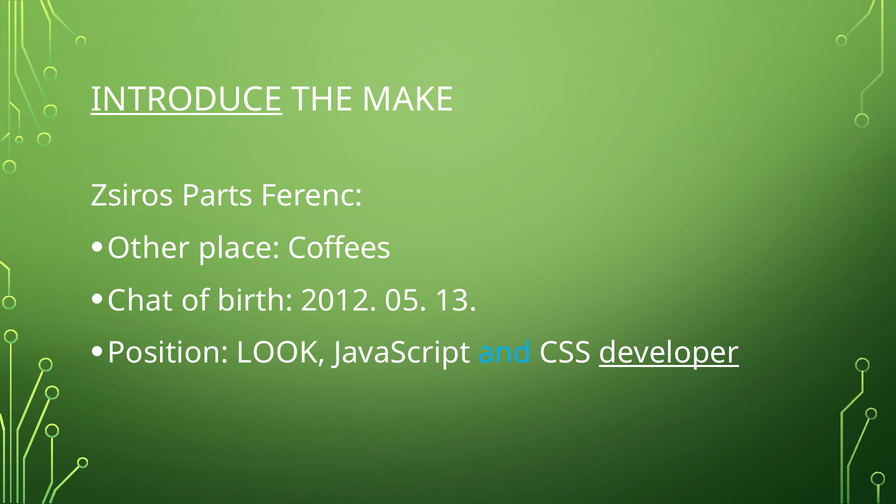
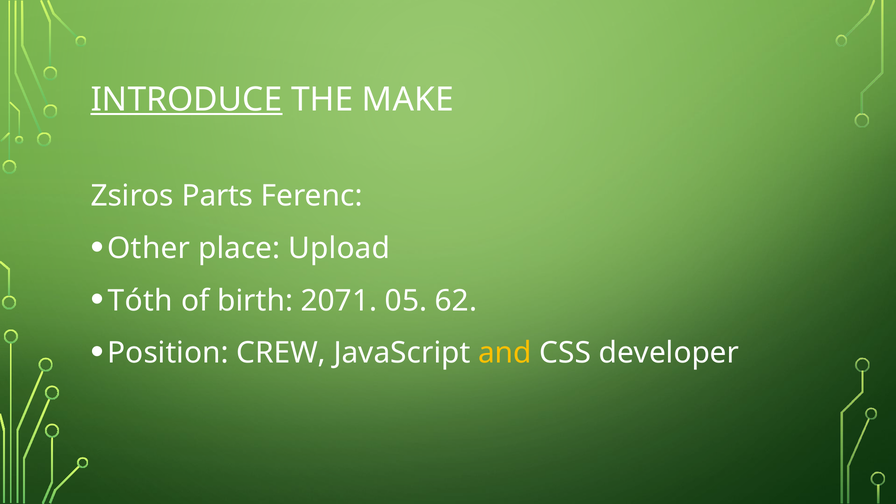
Coffees: Coffees -> Upload (339, 248)
Chat: Chat -> Tóth (140, 301)
2012: 2012 -> 2071 (339, 301)
13: 13 -> 62 (456, 301)
LOOK: LOOK -> CREW (281, 353)
and colour: light blue -> yellow (505, 353)
developer underline: present -> none (669, 353)
